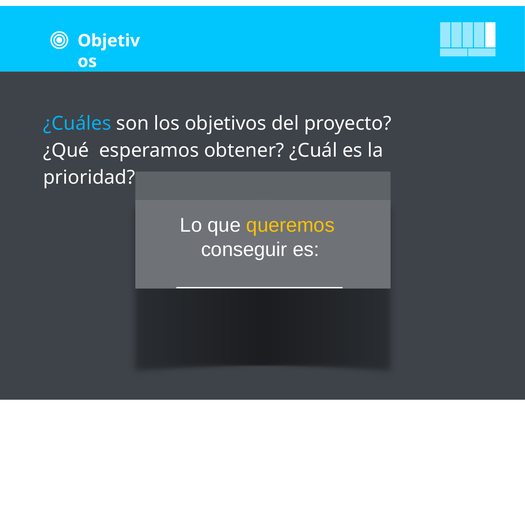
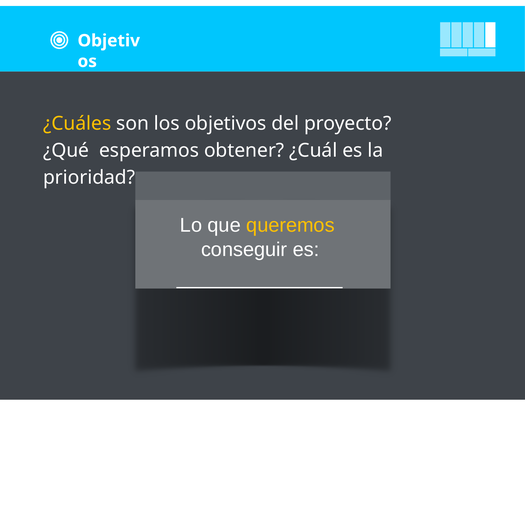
¿Cuáles colour: light blue -> yellow (77, 123)
